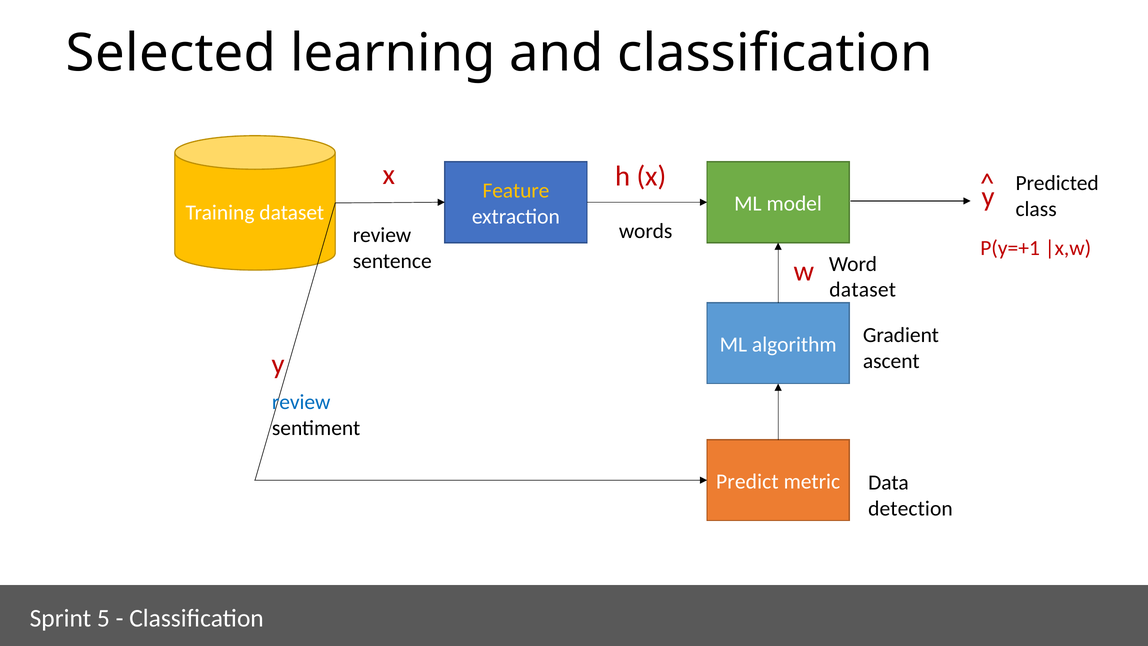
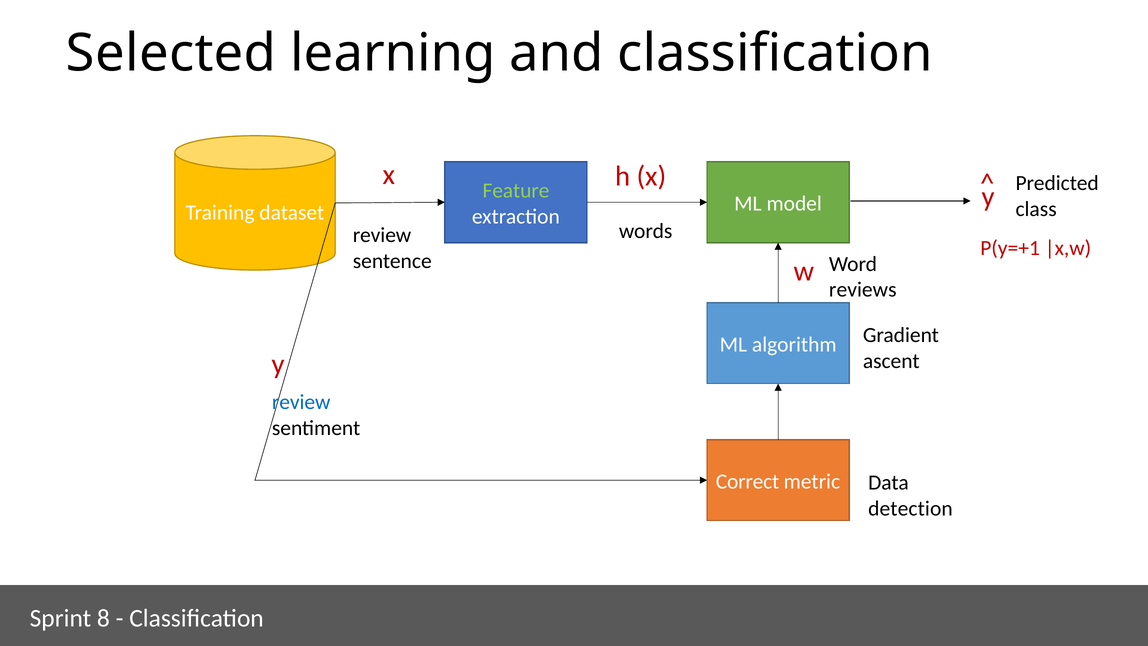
Feature colour: yellow -> light green (516, 191)
dataset: dataset -> reviews (863, 290)
Predict: Predict -> Correct (747, 482)
5: 5 -> 8 (103, 618)
